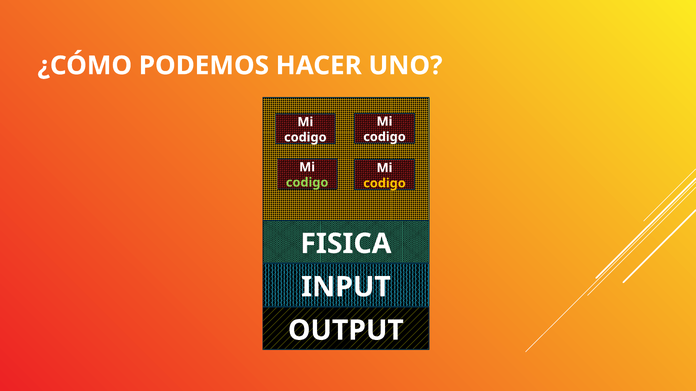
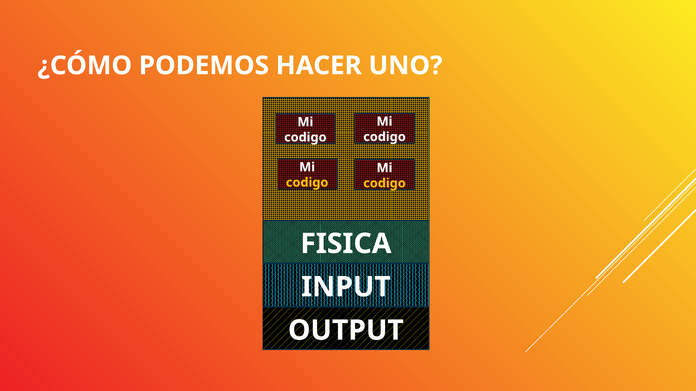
codigo colour: light green -> yellow (307, 183)
